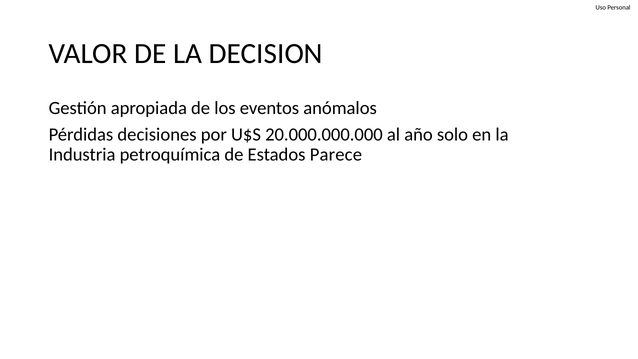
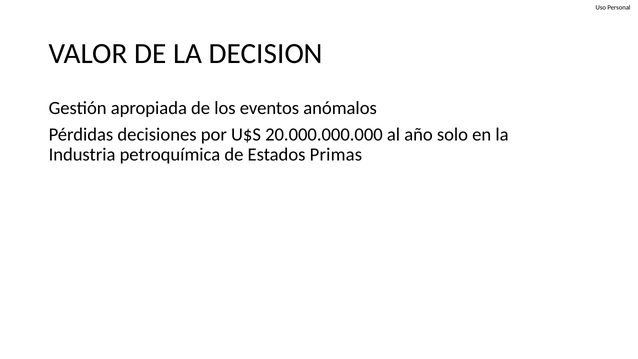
Parece: Parece -> Primas (336, 155)
